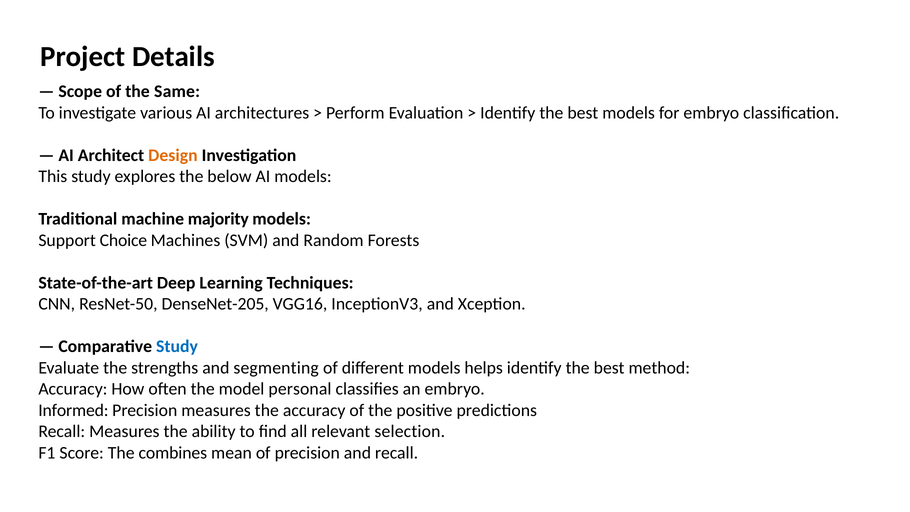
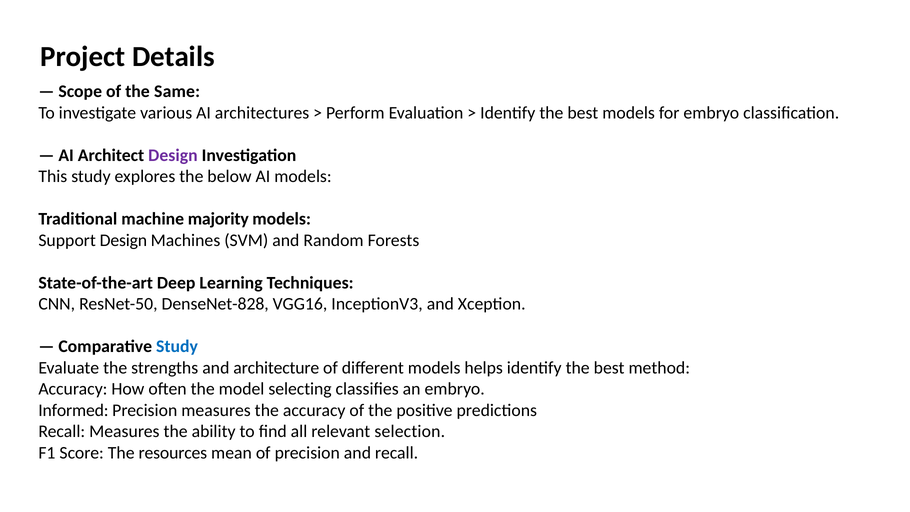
Design colour: orange -> purple (173, 155)
Support Choice: Choice -> Design (123, 240)
DenseNet-205: DenseNet-205 -> DenseNet-828 (215, 304)
segmenting: segmenting -> architecture (276, 368)
personal: personal -> selecting (300, 389)
combines: combines -> resources (173, 453)
